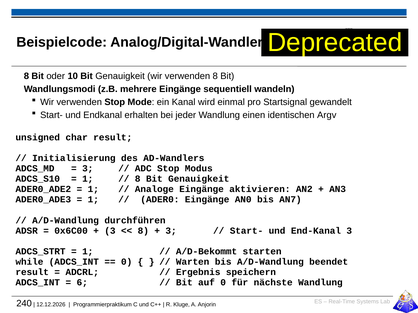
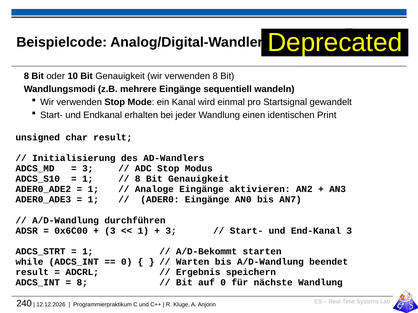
Argv: Argv -> Print (327, 115)
8: 8 -> 1 (143, 231)
6: 6 -> 8 (82, 283)
